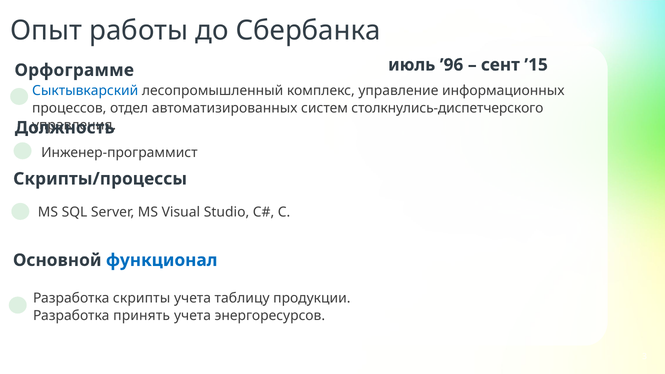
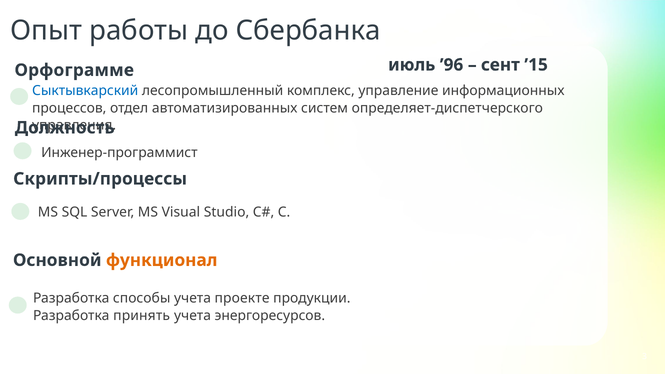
столкнулись-диспетчерского: столкнулись-диспетчерского -> определяет-диспетчерского (447, 108)
функционал colour: blue -> orange (162, 260)
скрипты: скрипты -> способы (142, 298)
таблицу: таблицу -> проекте (242, 298)
